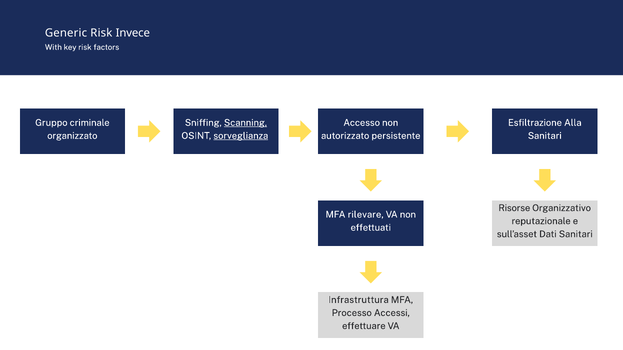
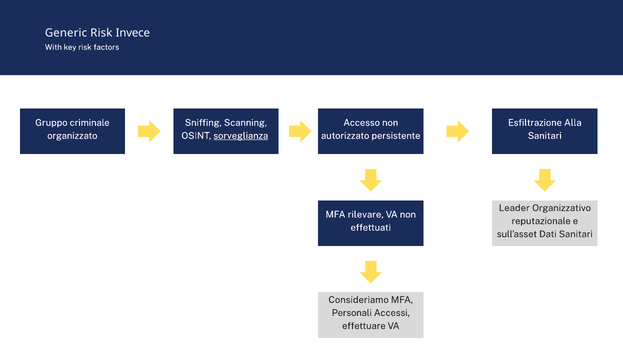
Scanning underline: present -> none (245, 123)
Risorse: Risorse -> Leader (514, 208)
Infrastruttura: Infrastruttura -> Consideriamo (359, 300)
Processo: Processo -> Personali (352, 313)
